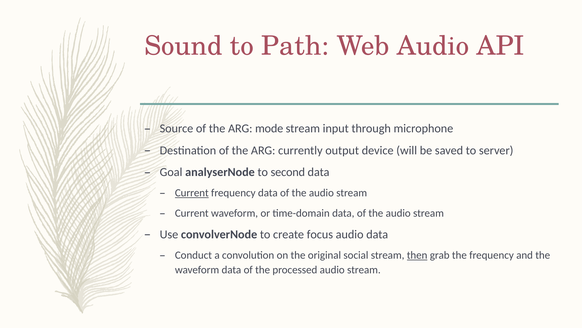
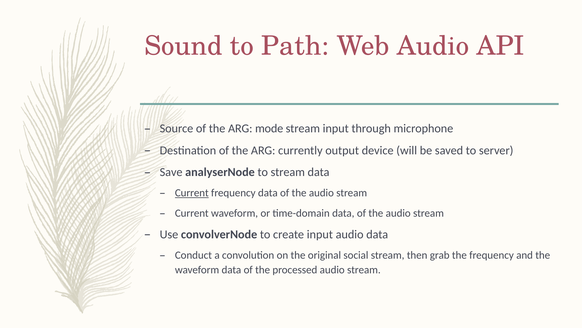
Goal: Goal -> Save (171, 172)
to second: second -> stream (288, 172)
create focus: focus -> input (320, 234)
then underline: present -> none (417, 255)
